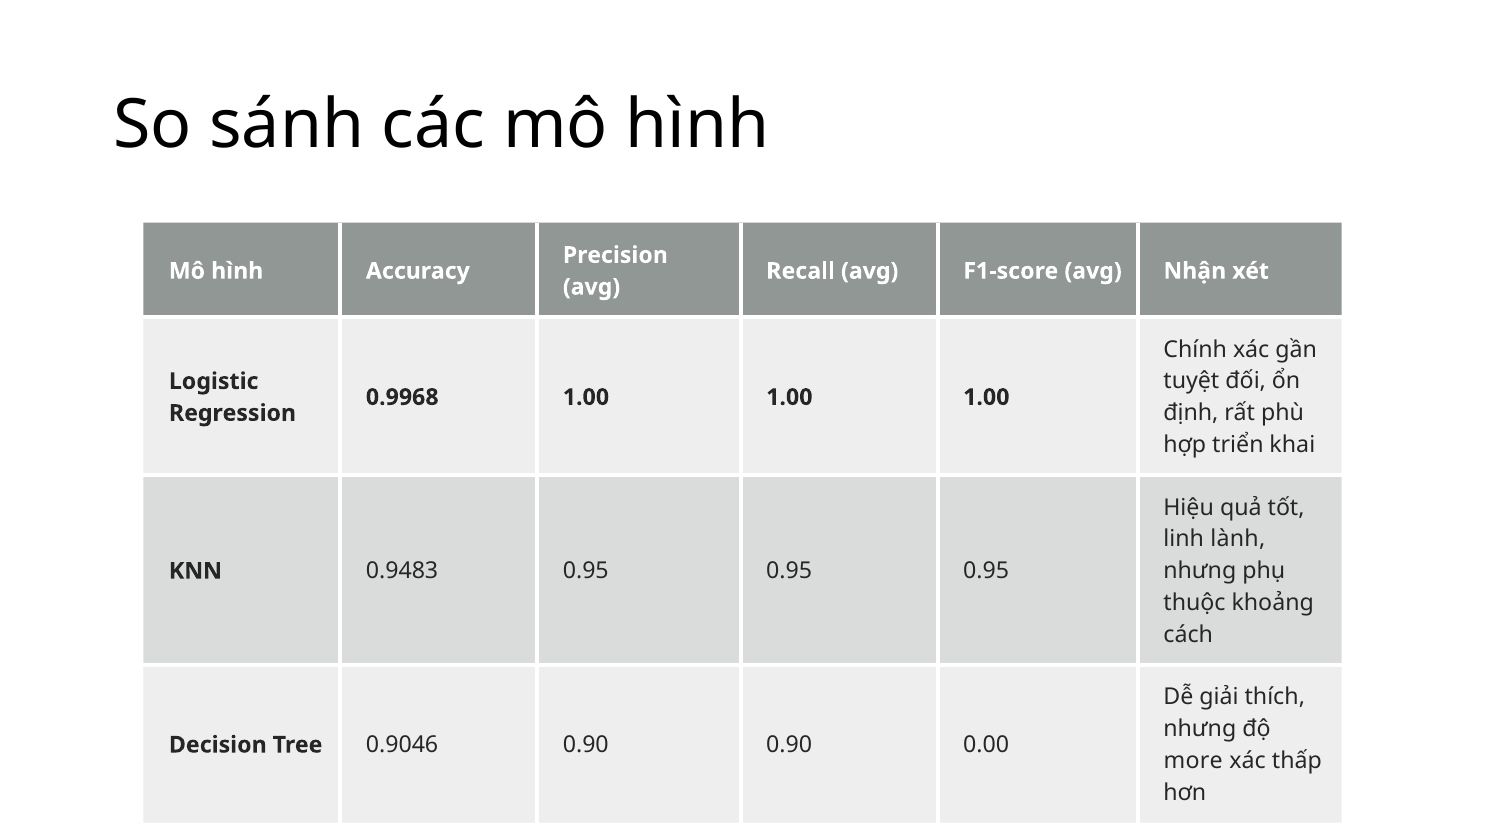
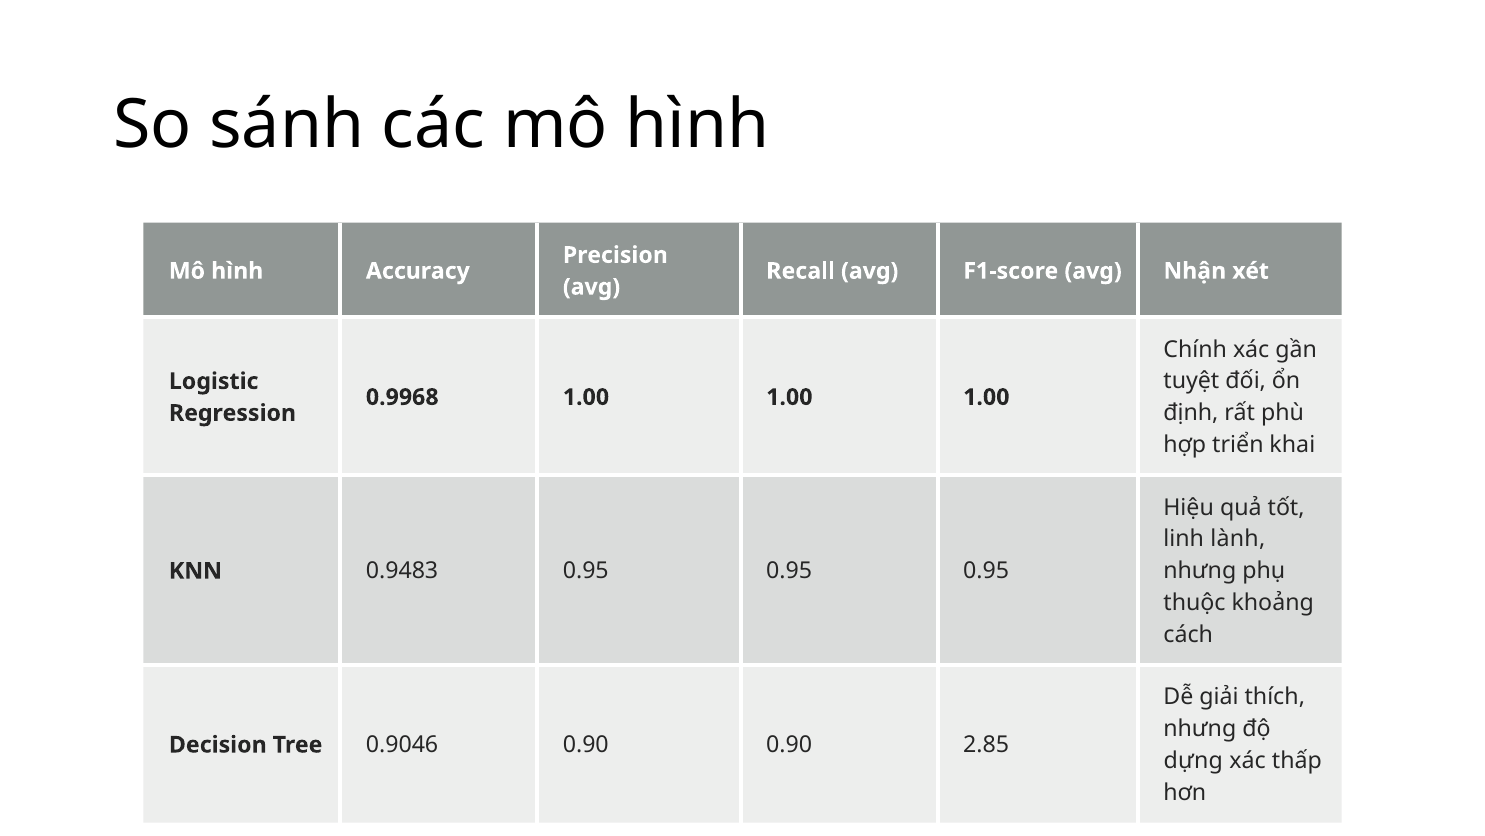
0.00: 0.00 -> 2.85 (986, 744)
more: more -> dựng (1193, 760)
